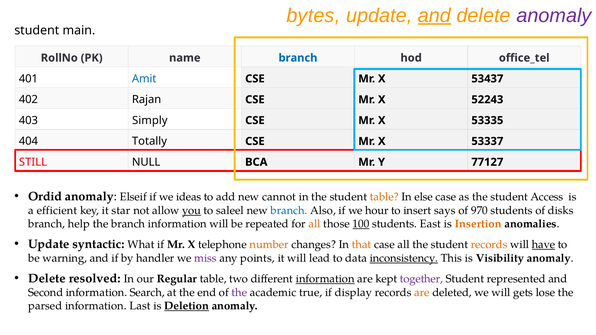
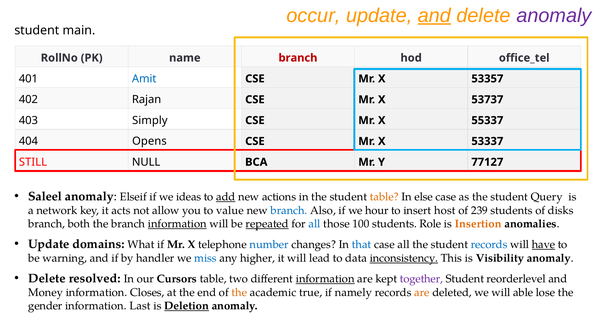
bytes: bytes -> occur (313, 16)
branch colour: blue -> red (298, 58)
53437: 53437 -> 53357 (487, 79)
52243: 52243 -> 53737 (487, 100)
53335: 53335 -> 55337 (487, 120)
Totally: Totally -> Opens (149, 141)
Ordid: Ordid -> Saleel (45, 197)
add underline: none -> present (226, 197)
cannot: cannot -> actions (279, 197)
Access: Access -> Query (547, 197)
efficient: efficient -> network (57, 211)
star: star -> acts (121, 211)
you underline: present -> none (192, 211)
saleel: saleel -> value (230, 211)
says: says -> host (445, 211)
970: 970 -> 239 (479, 211)
help: help -> both (79, 224)
information underline: none -> present (177, 224)
repeated underline: none -> present (267, 224)
all colour: orange -> blue (315, 224)
100 underline: present -> none (361, 224)
East: East -> Role (430, 224)
syntactic: syntactic -> domains (98, 244)
number colour: orange -> blue (269, 245)
that colour: orange -> blue (362, 245)
records colour: orange -> blue (489, 245)
miss colour: purple -> blue (205, 258)
points: points -> higher (258, 258)
Regular: Regular -> Cursors (177, 279)
represented: represented -> reorderlevel (516, 279)
Second: Second -> Money (46, 293)
Search: Search -> Closes (147, 293)
the colour: purple -> orange (239, 293)
display: display -> namely (353, 293)
gets: gets -> able (523, 293)
parsed: parsed -> gender (45, 306)
